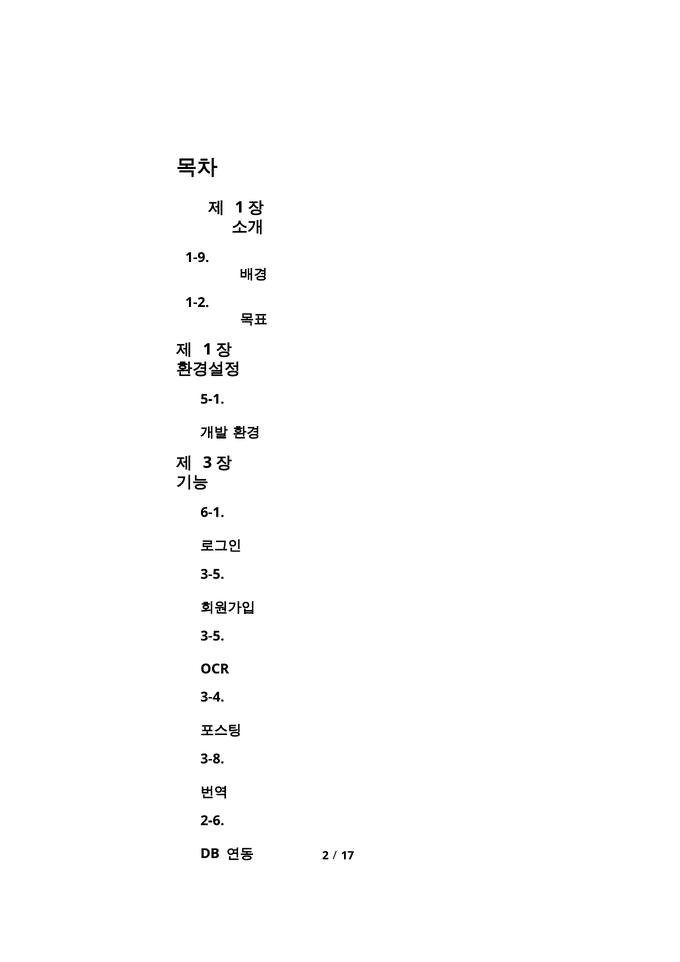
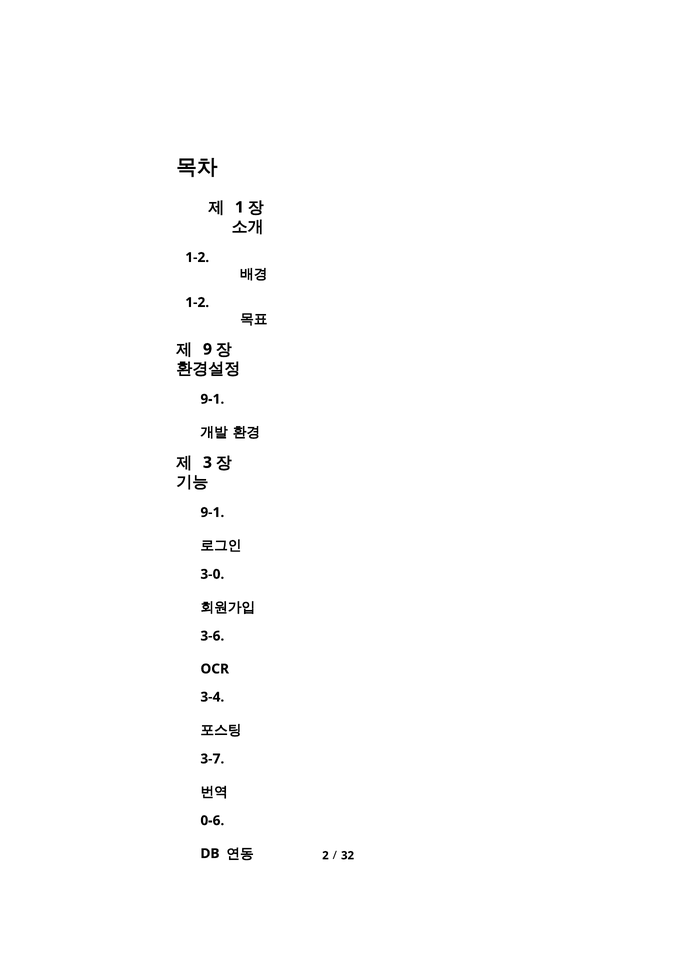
1-9: 1-9 -> 1-2 (197, 258)
1: 1 -> 9 (207, 349)
5-1: 5-1 -> 9-1 (212, 399)
6-1: 6-1 -> 9-1 (212, 513)
3-5: 3-5 -> 3-0 (212, 574)
3-5: 3-5 -> 3-6 (212, 636)
3-8: 3-8 -> 3-7 (212, 759)
2-6: 2-6 -> 0-6 (212, 821)
17: 17 -> 32 (348, 856)
